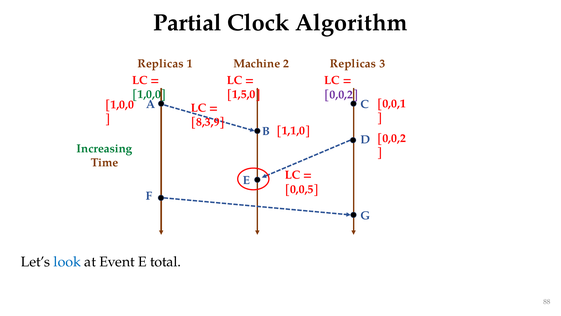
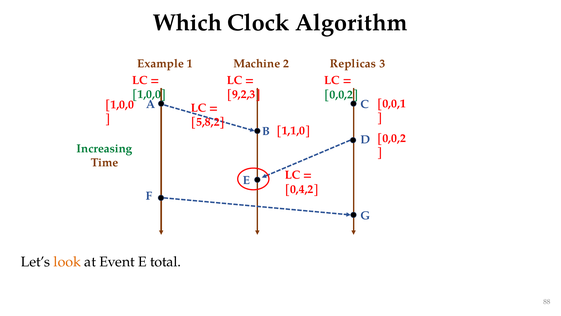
Partial: Partial -> Which (187, 23)
Replicas: Replicas -> Example (161, 64)
1,5,0: 1,5,0 -> 9,2,3 (244, 94)
0,0,2 colour: purple -> green (341, 94)
8,3,9: 8,3,9 -> 5,8,2 (208, 122)
0,0,5: 0,0,5 -> 0,4,2 (302, 189)
look colour: blue -> orange (67, 262)
